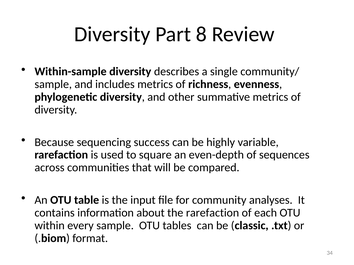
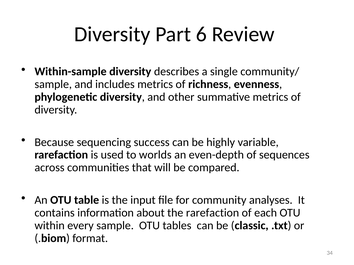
8: 8 -> 6 (201, 34)
square: square -> worlds (155, 155)
